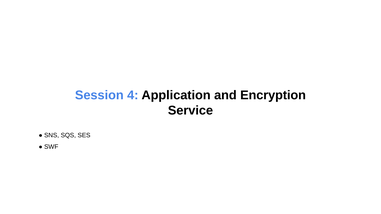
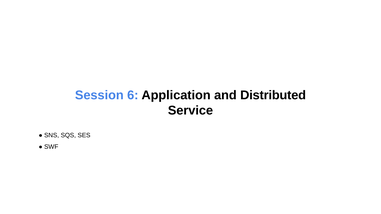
4: 4 -> 6 (133, 95)
Encryption: Encryption -> Distributed (273, 95)
